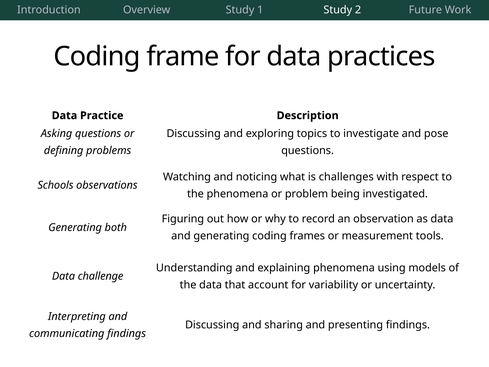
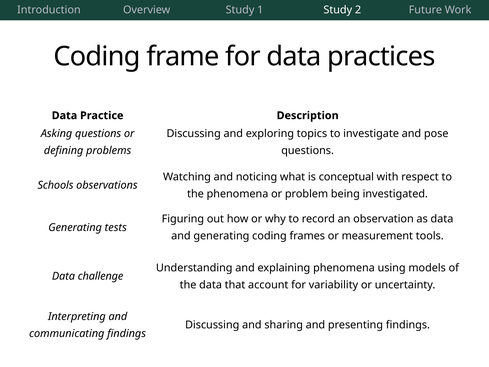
challenges: challenges -> conceptual (346, 177)
both: both -> tests (116, 227)
